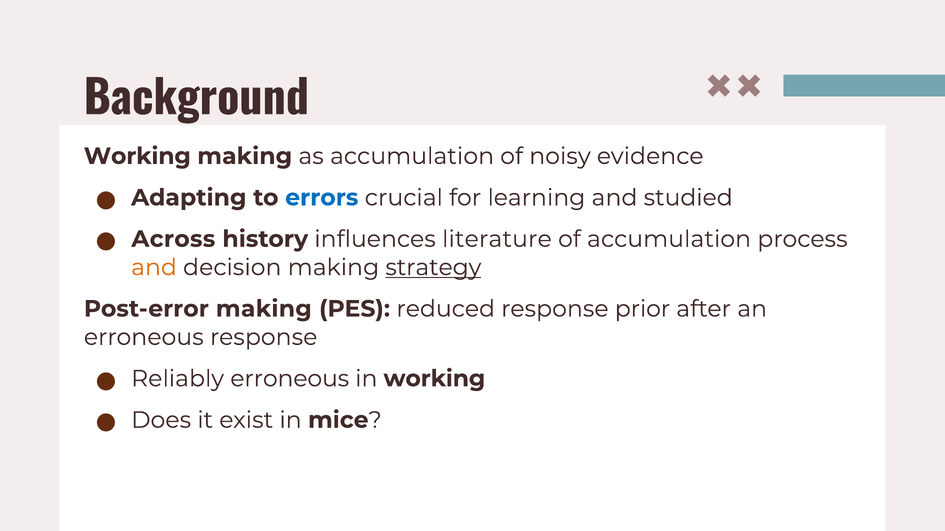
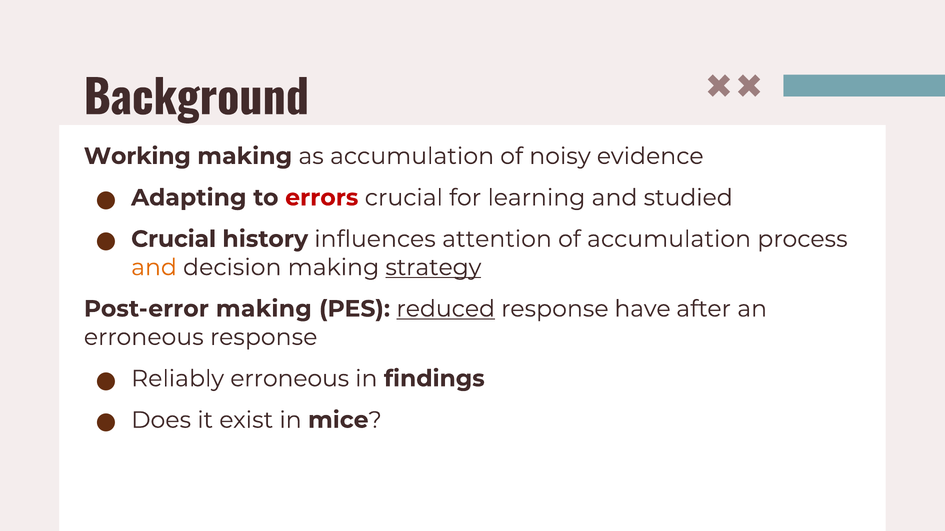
errors colour: blue -> red (322, 198)
Across: Across -> Crucial (174, 239)
literature: literature -> attention (497, 239)
reduced underline: none -> present (446, 309)
prior: prior -> have (643, 309)
in working: working -> findings (434, 379)
